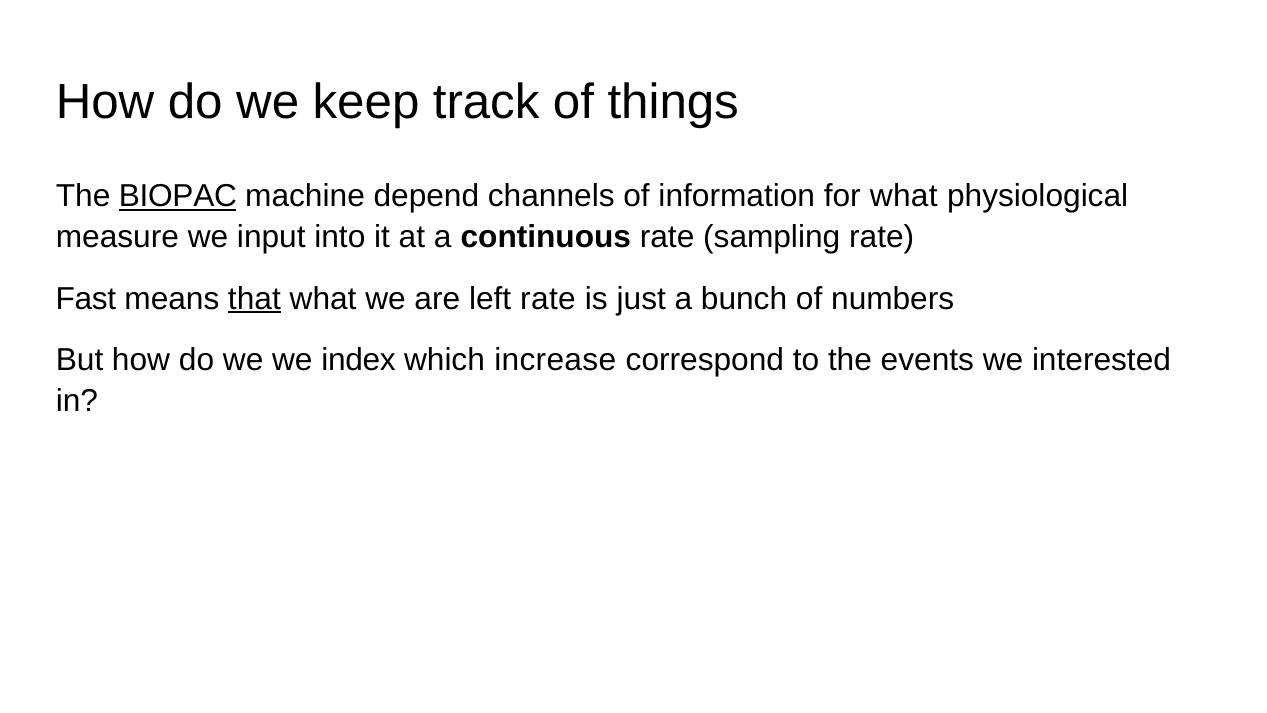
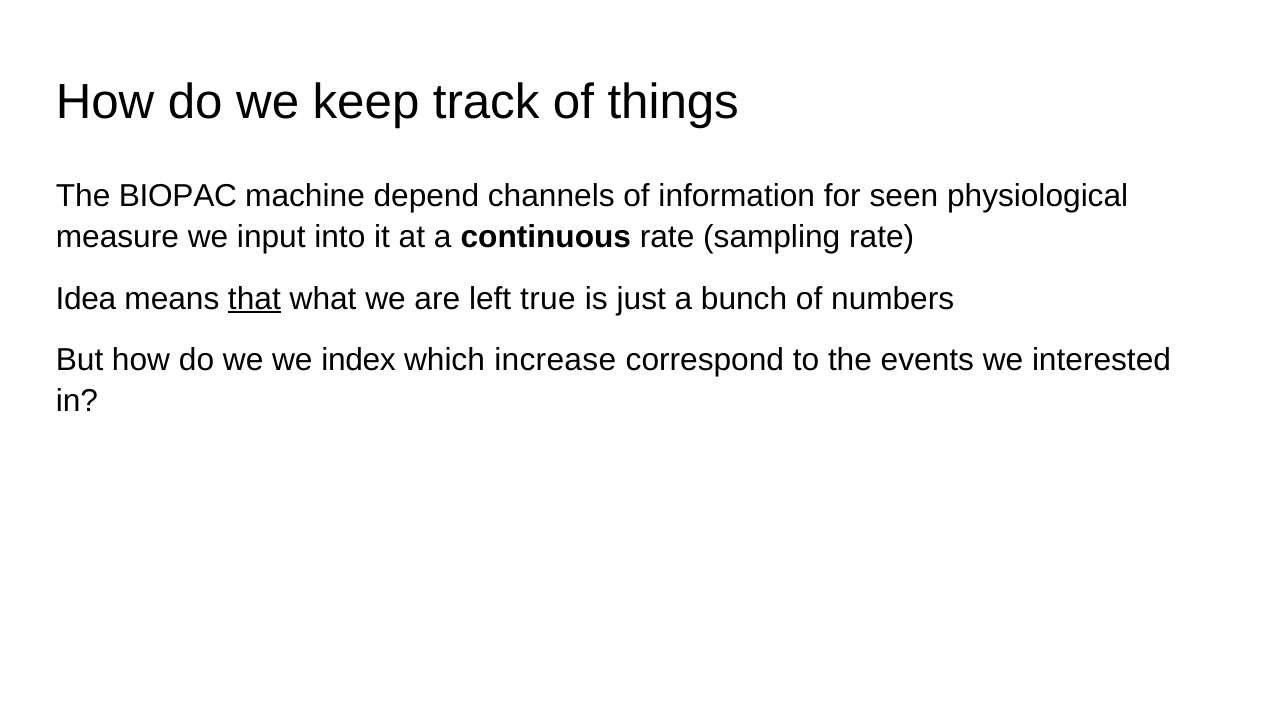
BIOPAC underline: present -> none (178, 196)
for what: what -> seen (904, 196)
Fast: Fast -> Idea (86, 299)
left rate: rate -> true (548, 299)
